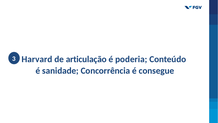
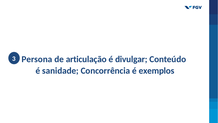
Harvard: Harvard -> Persona (37, 59)
poderia: poderia -> divulgar (131, 59)
consegue: consegue -> exemplos (157, 71)
